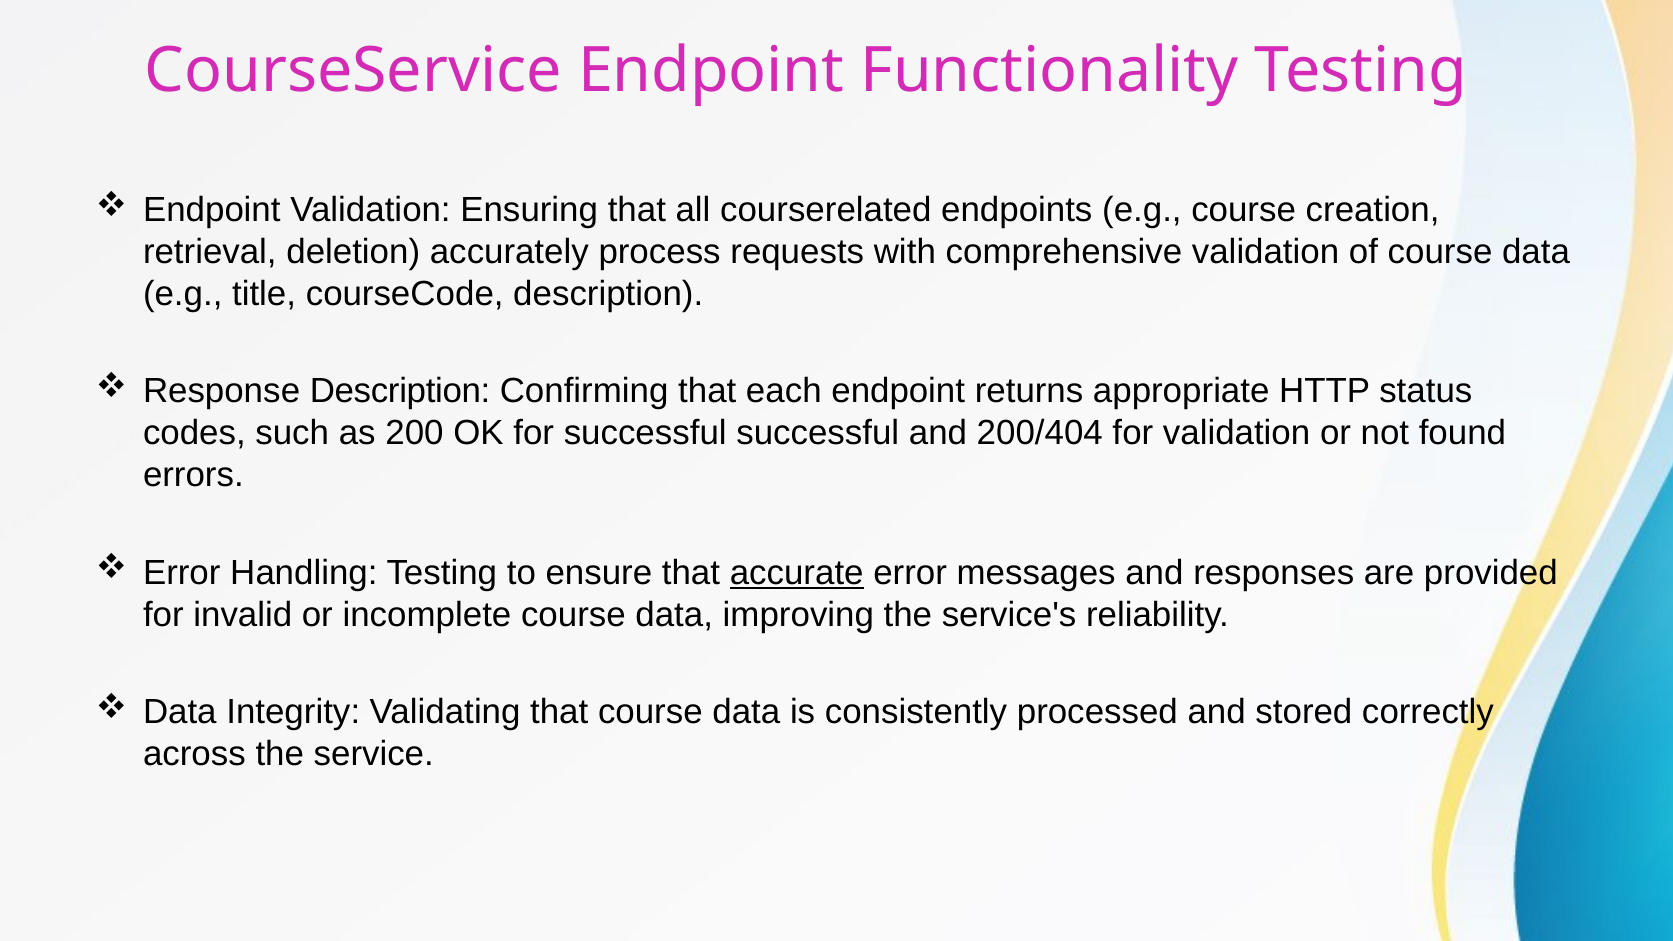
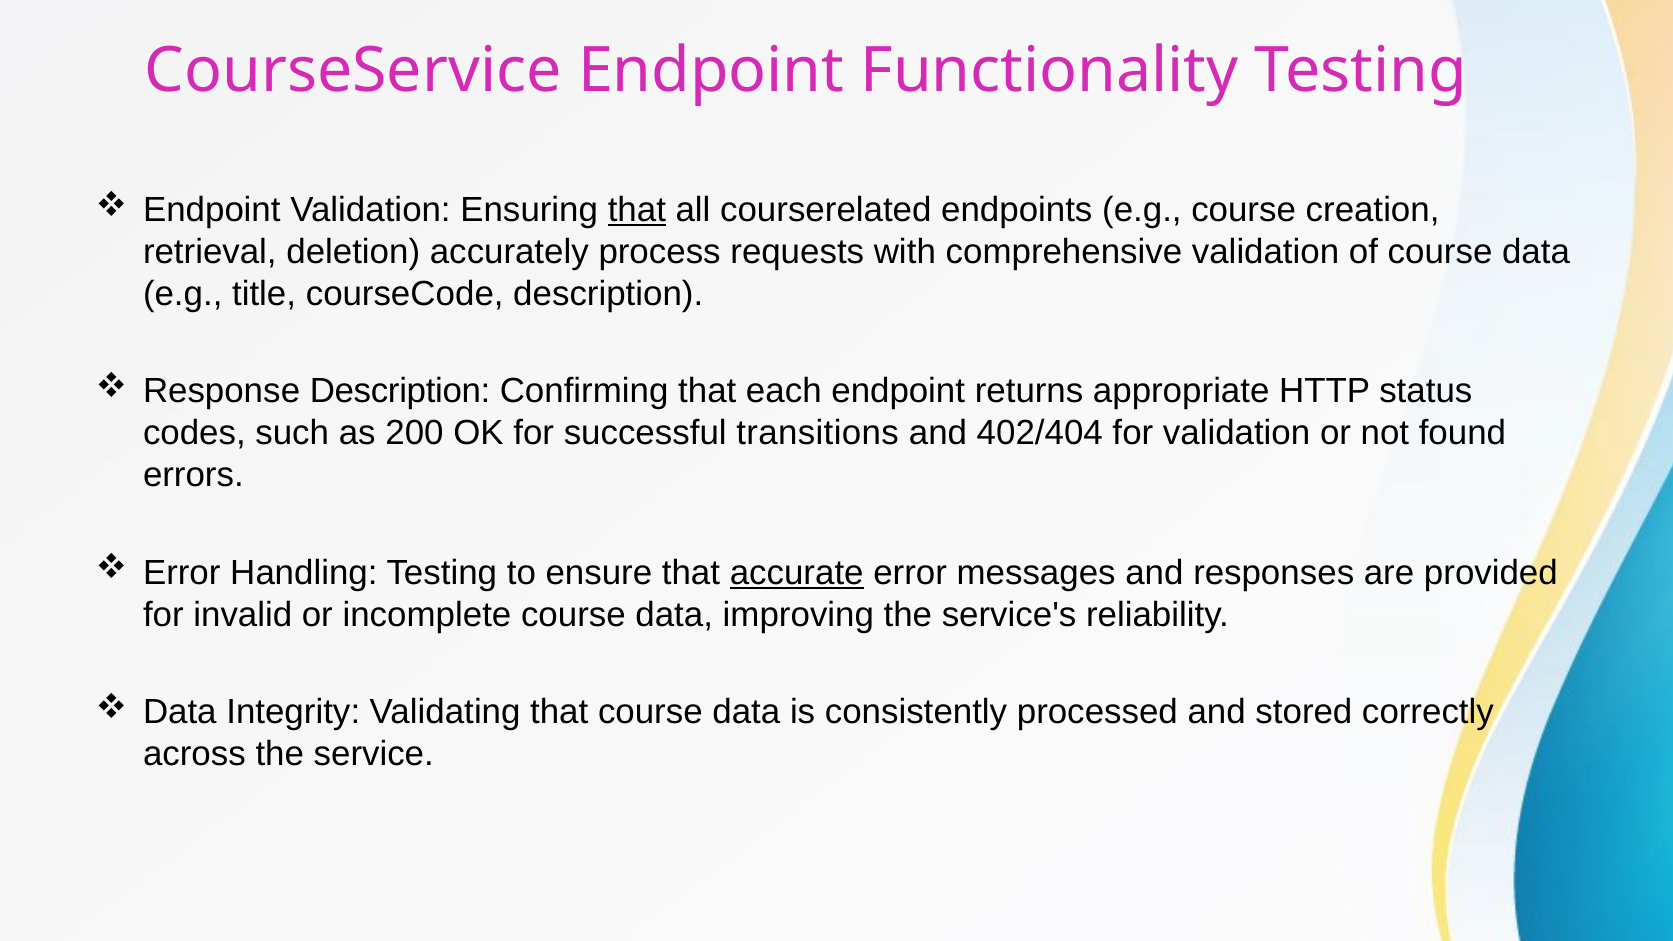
that underline: none -> present (637, 210)
successful successful: successful -> transitions (818, 433)
200/404: 200/404 -> 402/404 (1040, 433)
